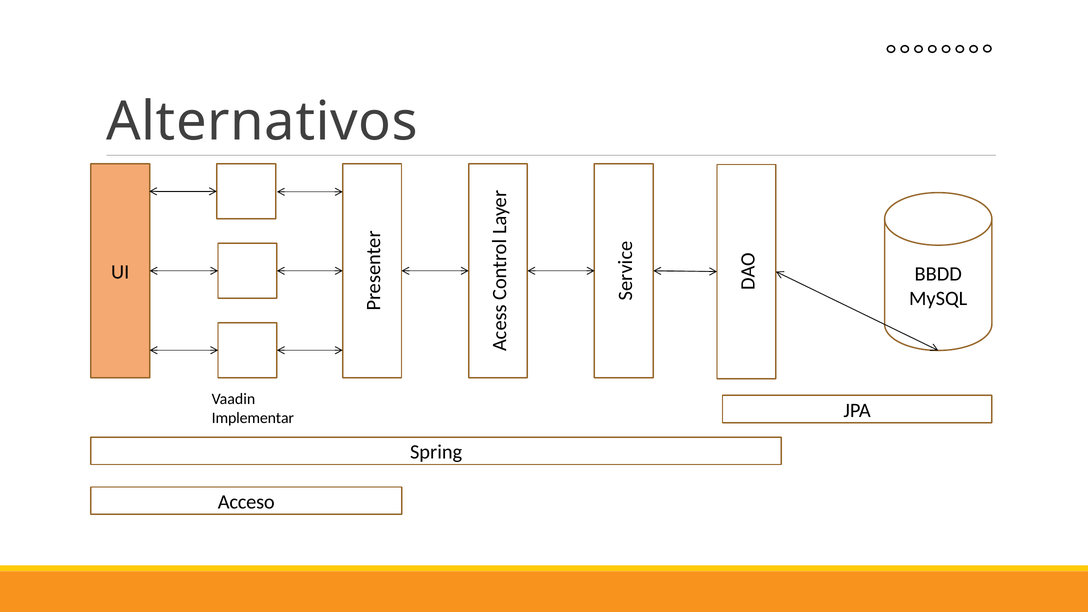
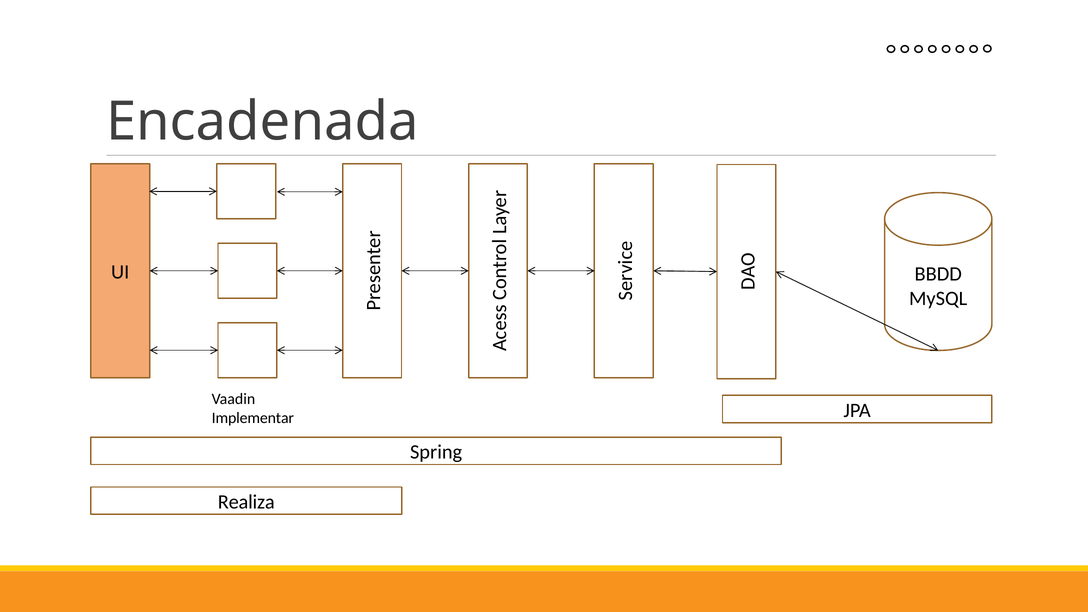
Alternativos: Alternativos -> Encadenada (262, 122)
Acceso: Acceso -> Realiza (246, 502)
